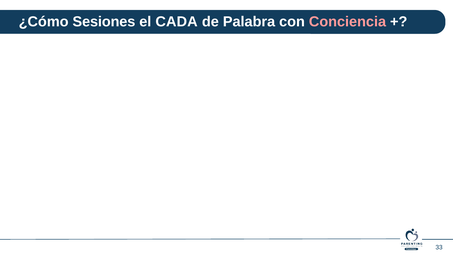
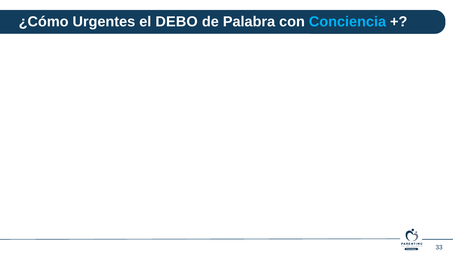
Sesiones: Sesiones -> Urgentes (104, 22)
CADA: CADA -> DEBO (177, 22)
Conciencia colour: pink -> light blue (347, 22)
